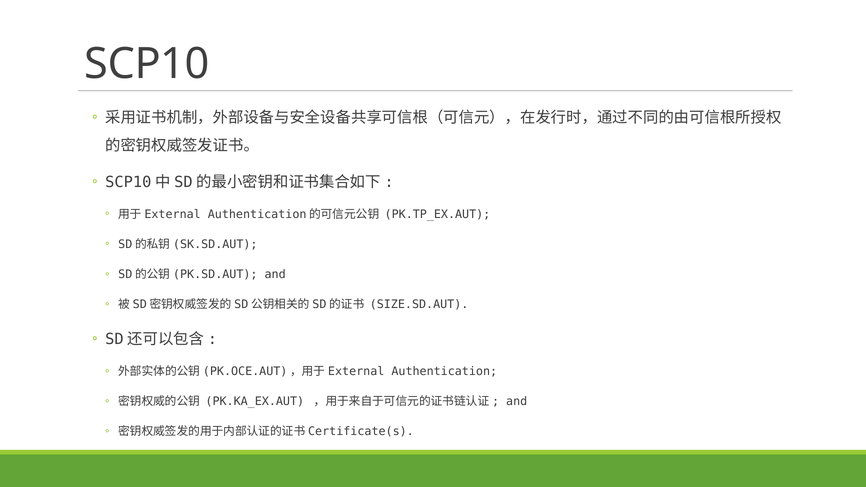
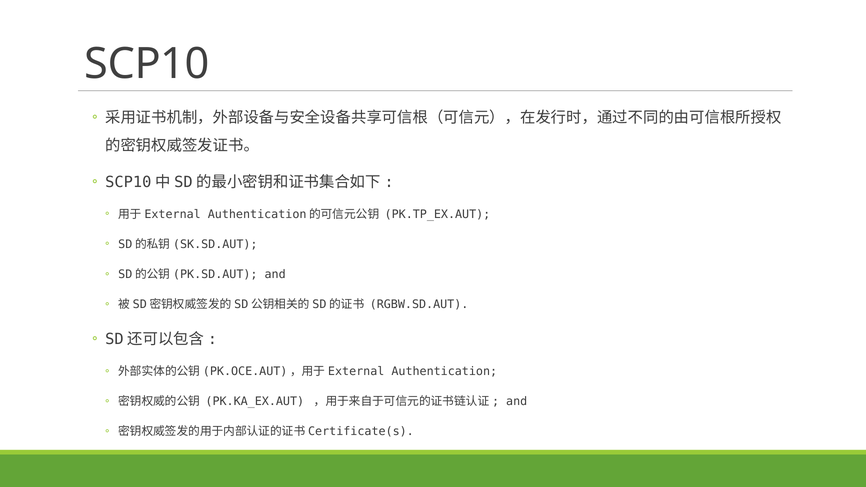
SIZE.SD.AUT: SIZE.SD.AUT -> RGBW.SD.AUT (419, 305)
